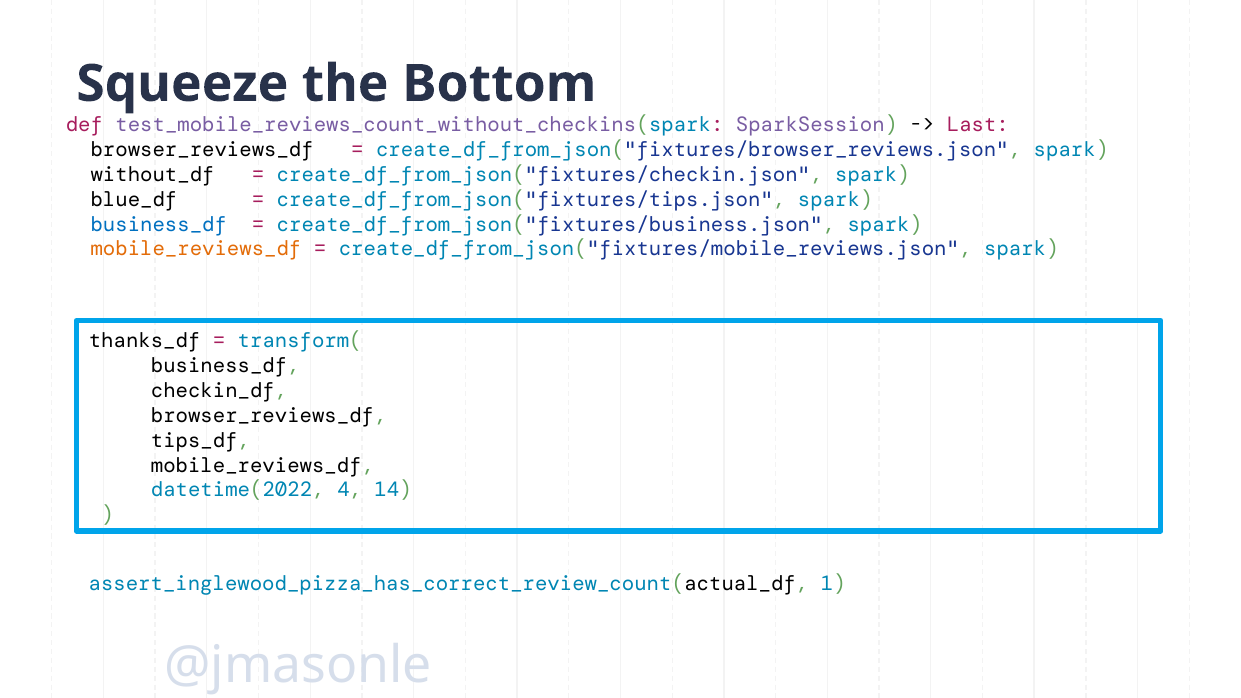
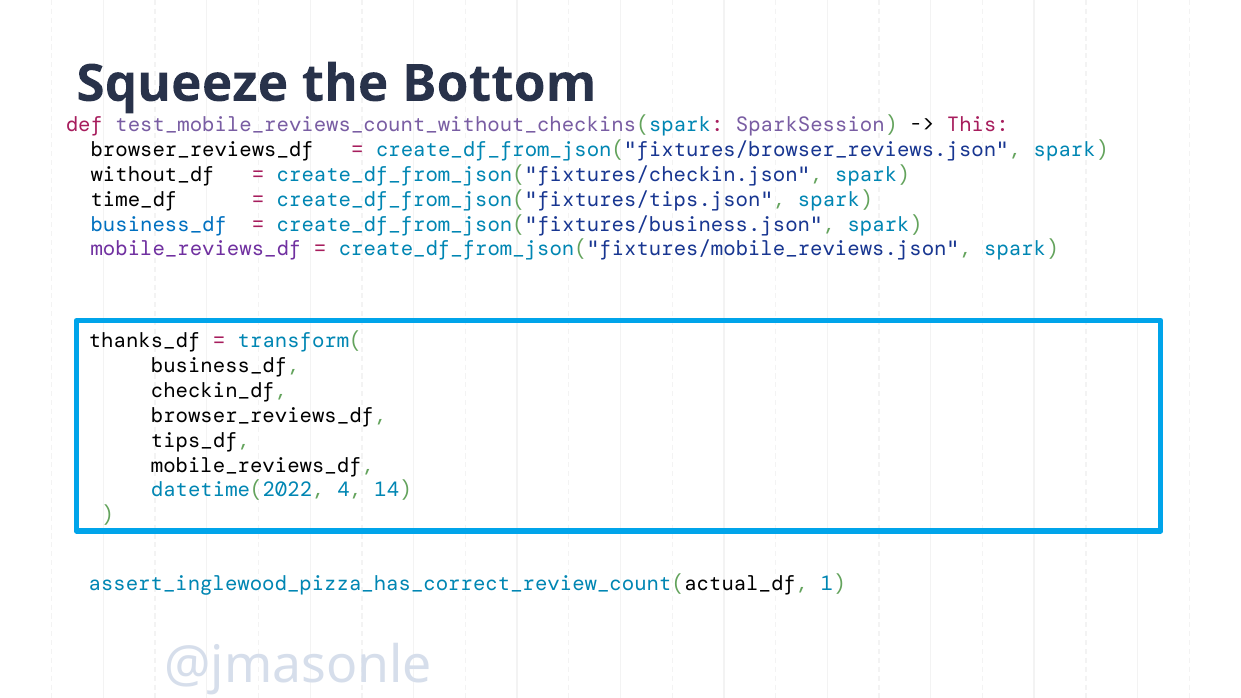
Last: Last -> This (978, 125)
blue_df: blue_df -> time_df (134, 200)
mobile_reviews_df colour: orange -> purple (196, 249)
